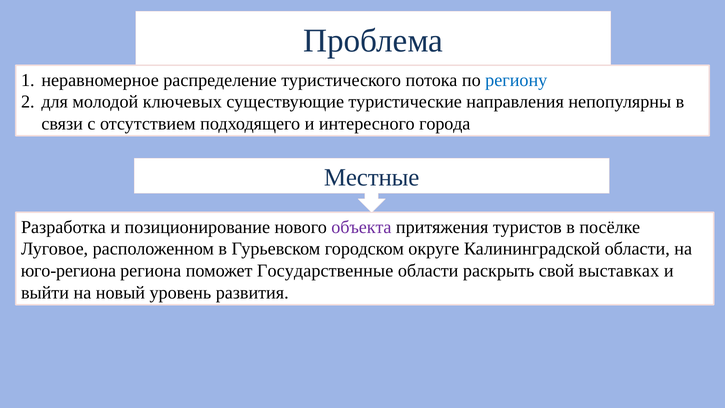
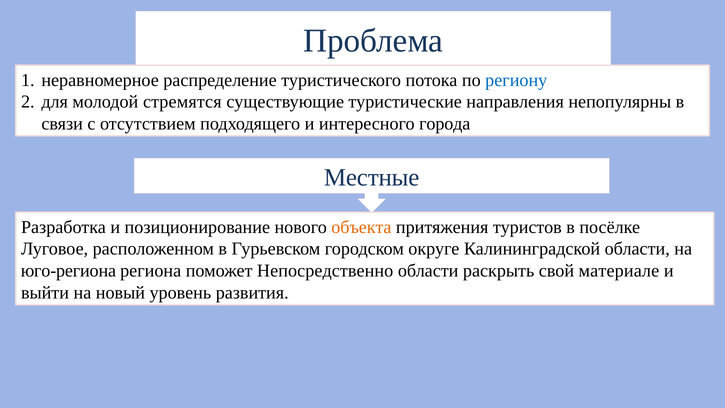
ключевых: ключевых -> стремятся (182, 102)
объекта colour: purple -> orange (361, 227)
Государственные: Государственные -> Непосредственно (325, 271)
выставках: выставках -> материале (619, 271)
